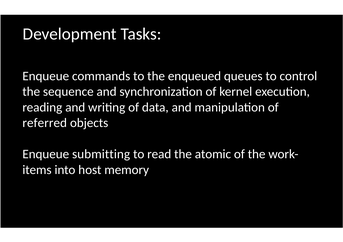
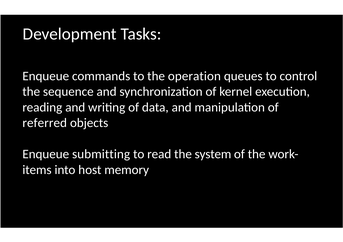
enqueued: enqueued -> operation (194, 76)
atomic: atomic -> system (213, 154)
